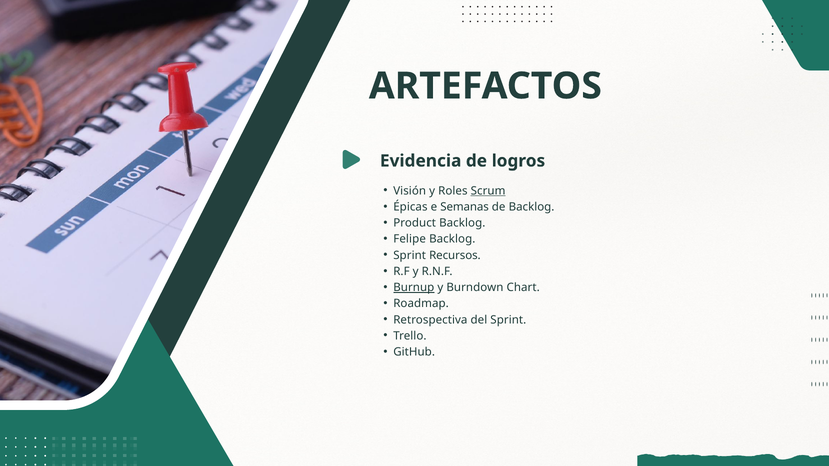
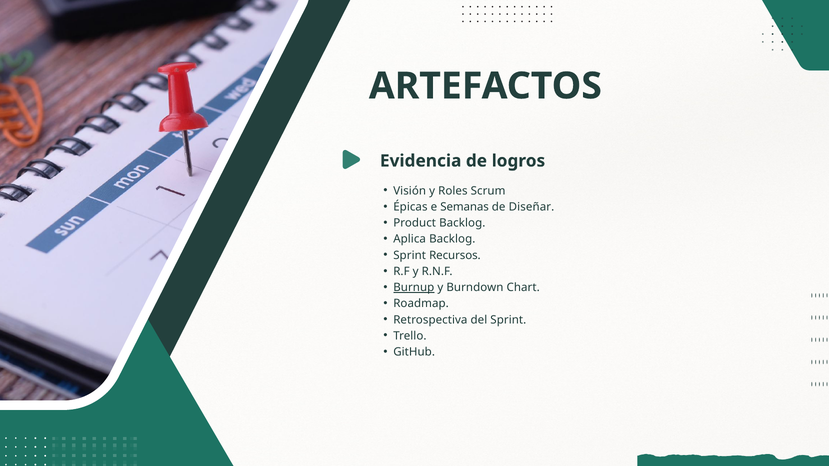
Scrum underline: present -> none (488, 191)
de Backlog: Backlog -> Diseñar (531, 207)
Felipe: Felipe -> Aplica (410, 239)
